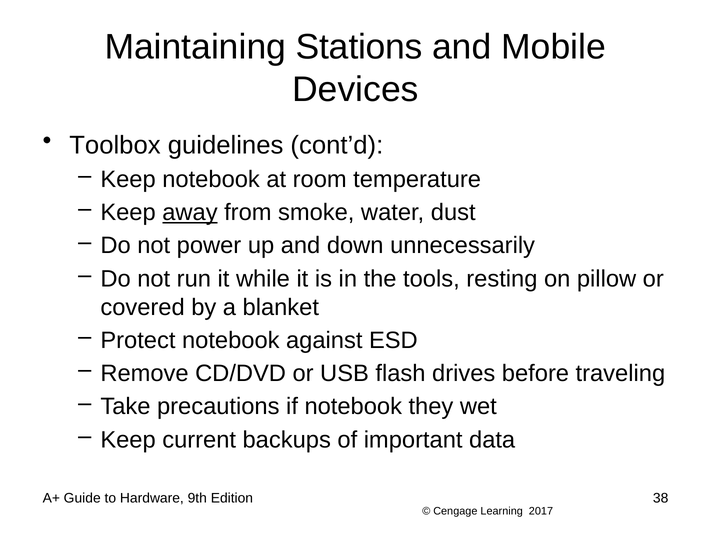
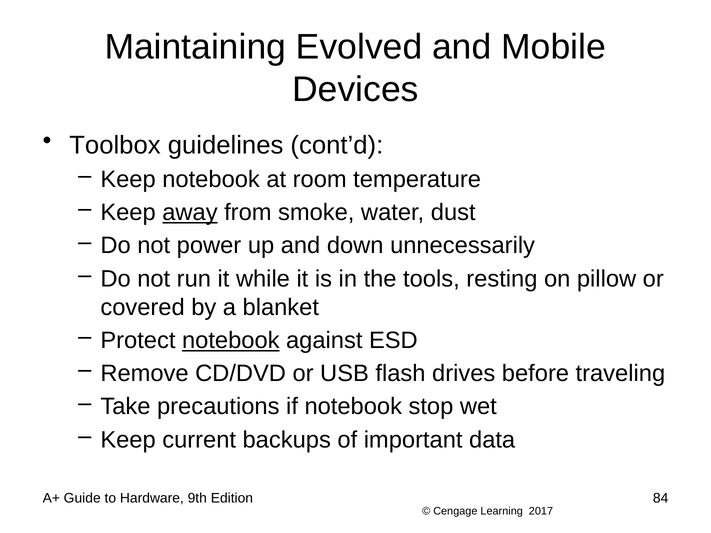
Stations: Stations -> Evolved (359, 47)
notebook underline: none -> present (231, 341)
they: they -> stop (431, 407)
38: 38 -> 84 (661, 498)
